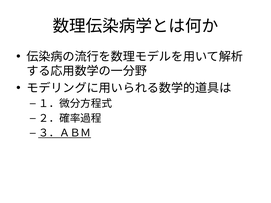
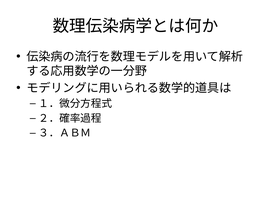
３．ＡＢＭ underline: present -> none (65, 133)
